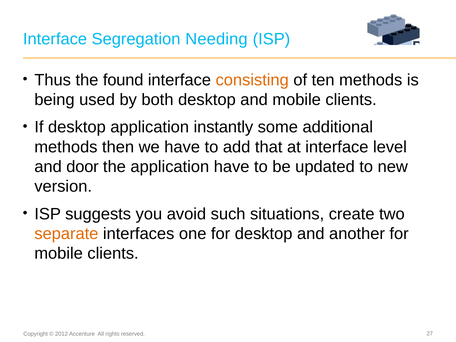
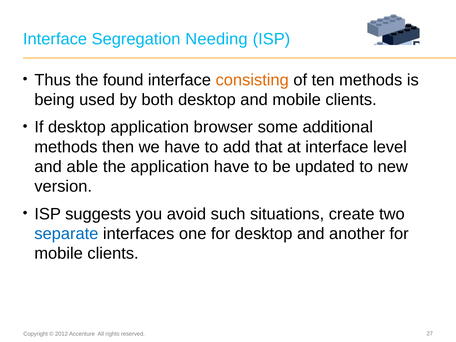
instantly: instantly -> browser (223, 127)
door: door -> able (82, 167)
separate colour: orange -> blue (66, 234)
